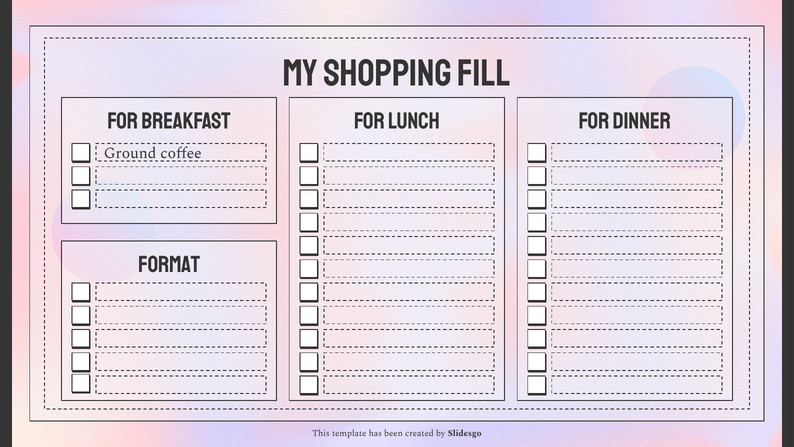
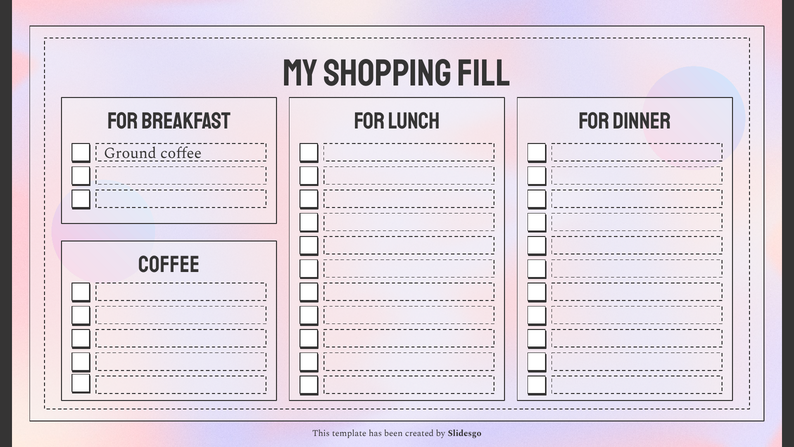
FORMAT: FORMAT -> COFFEE (169, 264)
